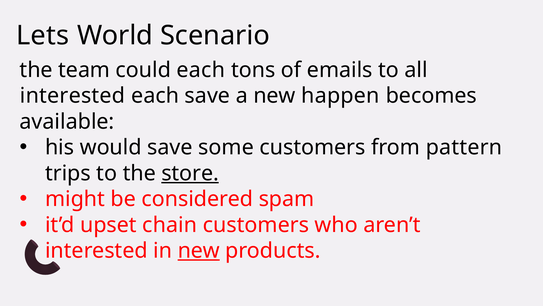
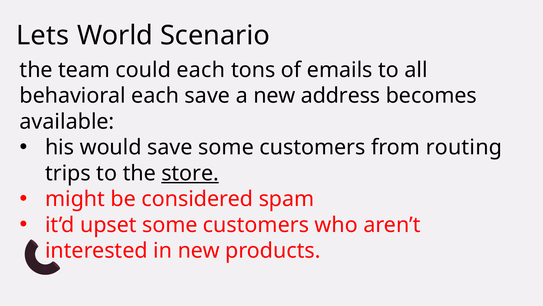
interested: interested -> behavioral (73, 96)
happen: happen -> address (341, 96)
pattern: pattern -> routing (464, 147)
upset chain: chain -> some (170, 225)
new underline: present -> none (199, 250)
